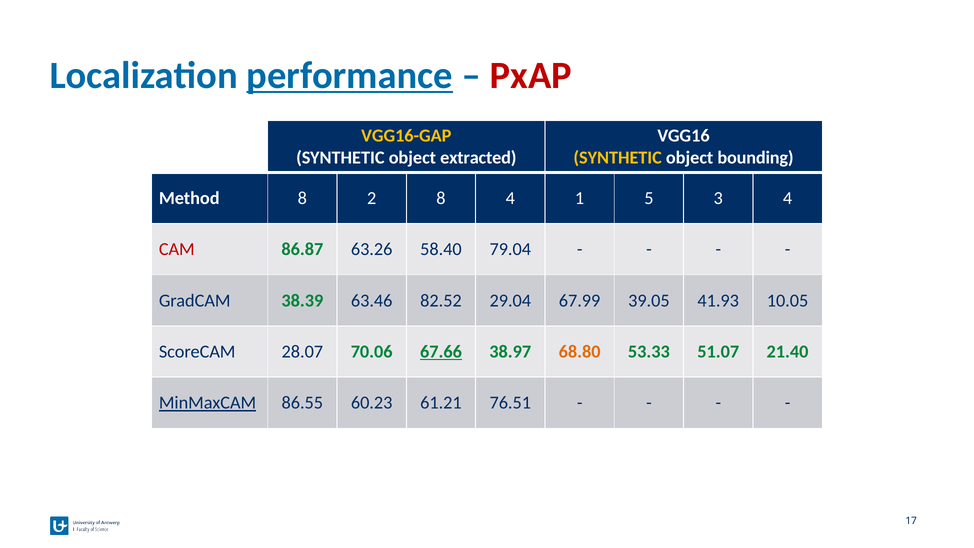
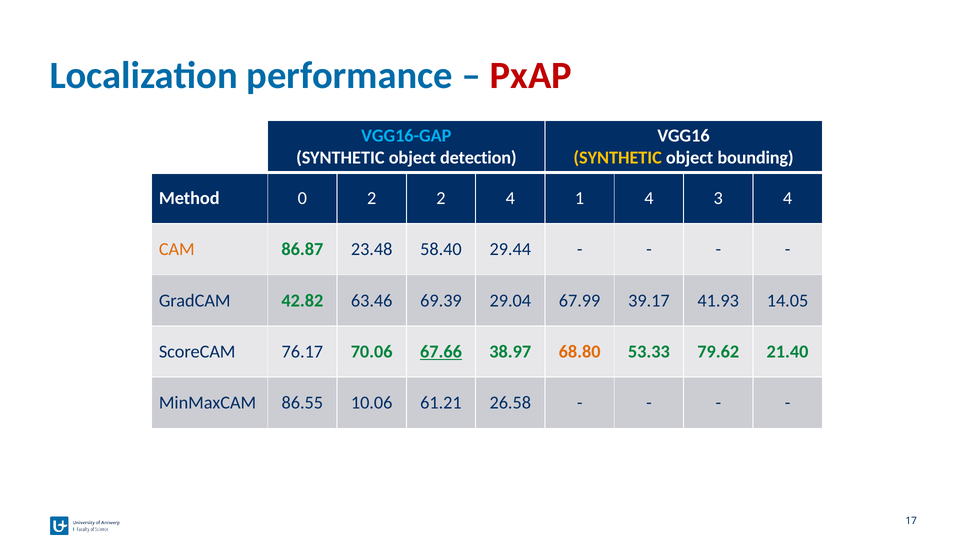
performance underline: present -> none (350, 75)
VGG16-GAP colour: yellow -> light blue (406, 136)
extracted: extracted -> detection (478, 158)
Method 8: 8 -> 0 (302, 198)
2 8: 8 -> 2 (441, 198)
1 5: 5 -> 4 (649, 198)
CAM colour: red -> orange (177, 249)
63.26: 63.26 -> 23.48 (372, 249)
79.04: 79.04 -> 29.44 (510, 249)
38.39: 38.39 -> 42.82 (302, 300)
82.52: 82.52 -> 69.39 (441, 300)
39.05: 39.05 -> 39.17 (649, 300)
10.05: 10.05 -> 14.05 (788, 300)
28.07: 28.07 -> 76.17 (302, 352)
51.07: 51.07 -> 79.62 (718, 352)
MinMaxCAM underline: present -> none (208, 403)
60.23: 60.23 -> 10.06 (372, 403)
76.51: 76.51 -> 26.58 (510, 403)
